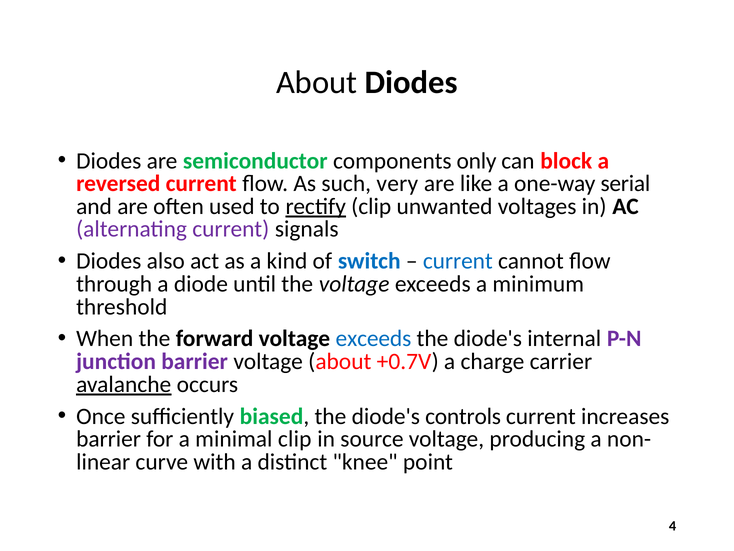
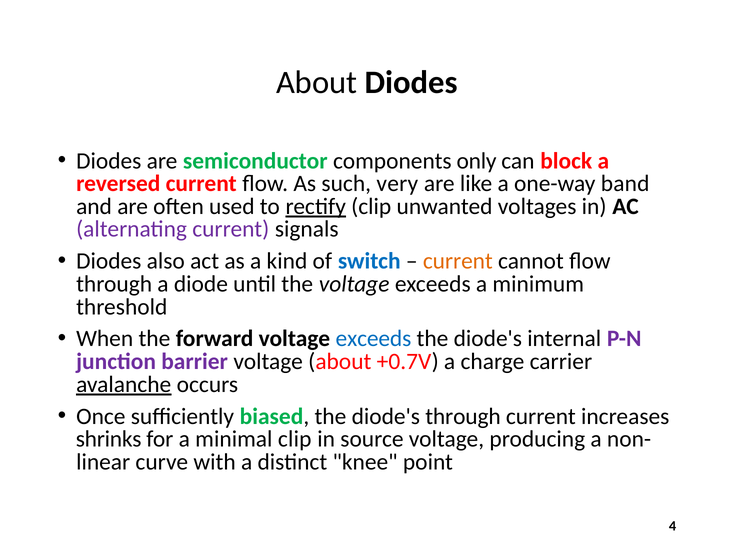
serial: serial -> band (625, 183)
current colour: blue -> orange (458, 261)
diode's controls: controls -> through (463, 416)
barrier: barrier -> shrinks (109, 439)
